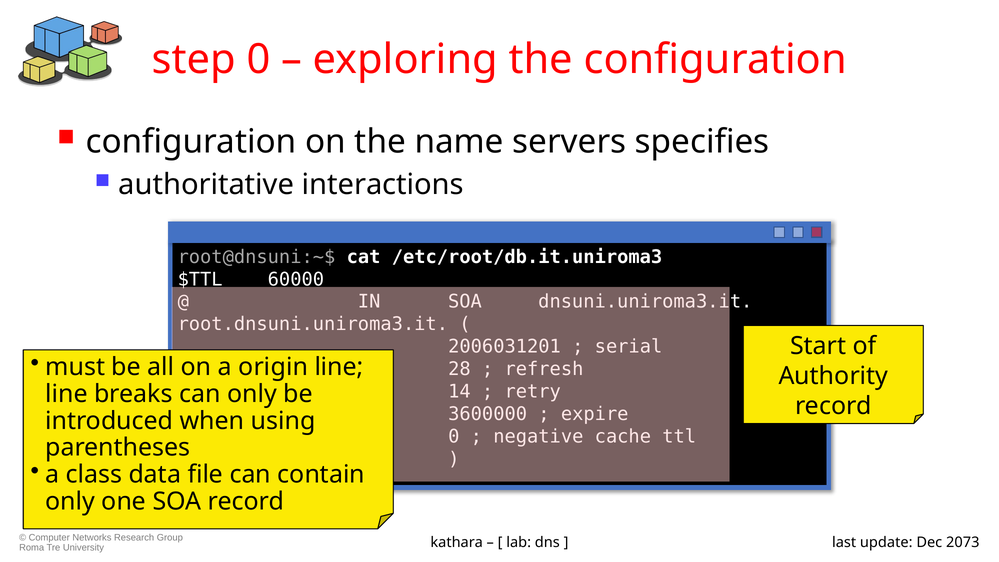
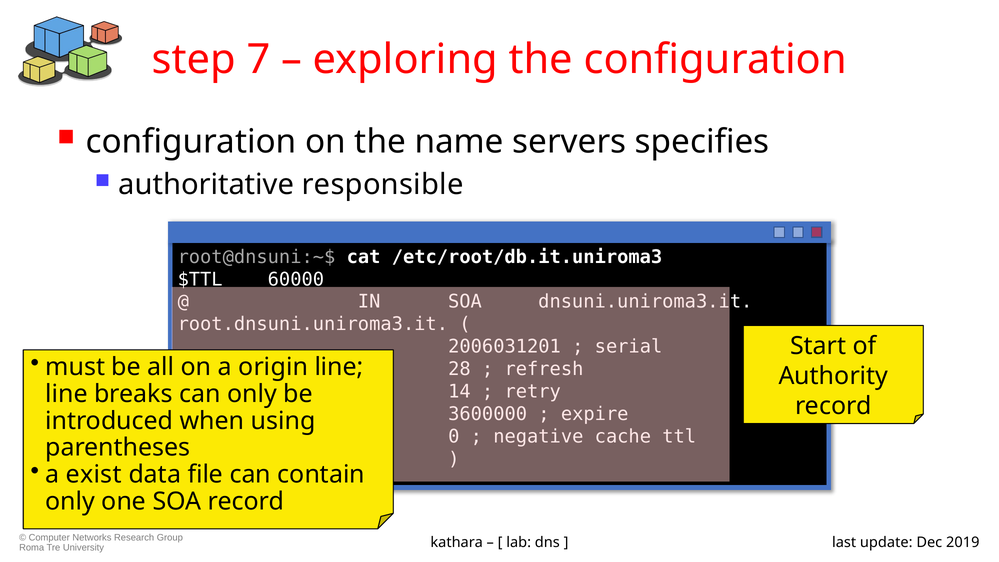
step 0: 0 -> 7 (258, 59)
interactions: interactions -> responsible (383, 185)
class: class -> exist (94, 475)
2073: 2073 -> 2019 (963, 542)
